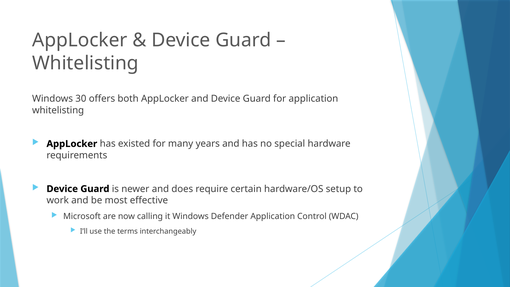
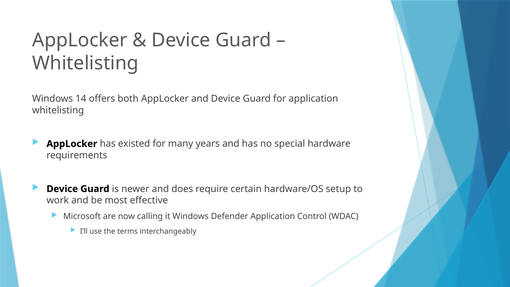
30: 30 -> 14 (81, 99)
